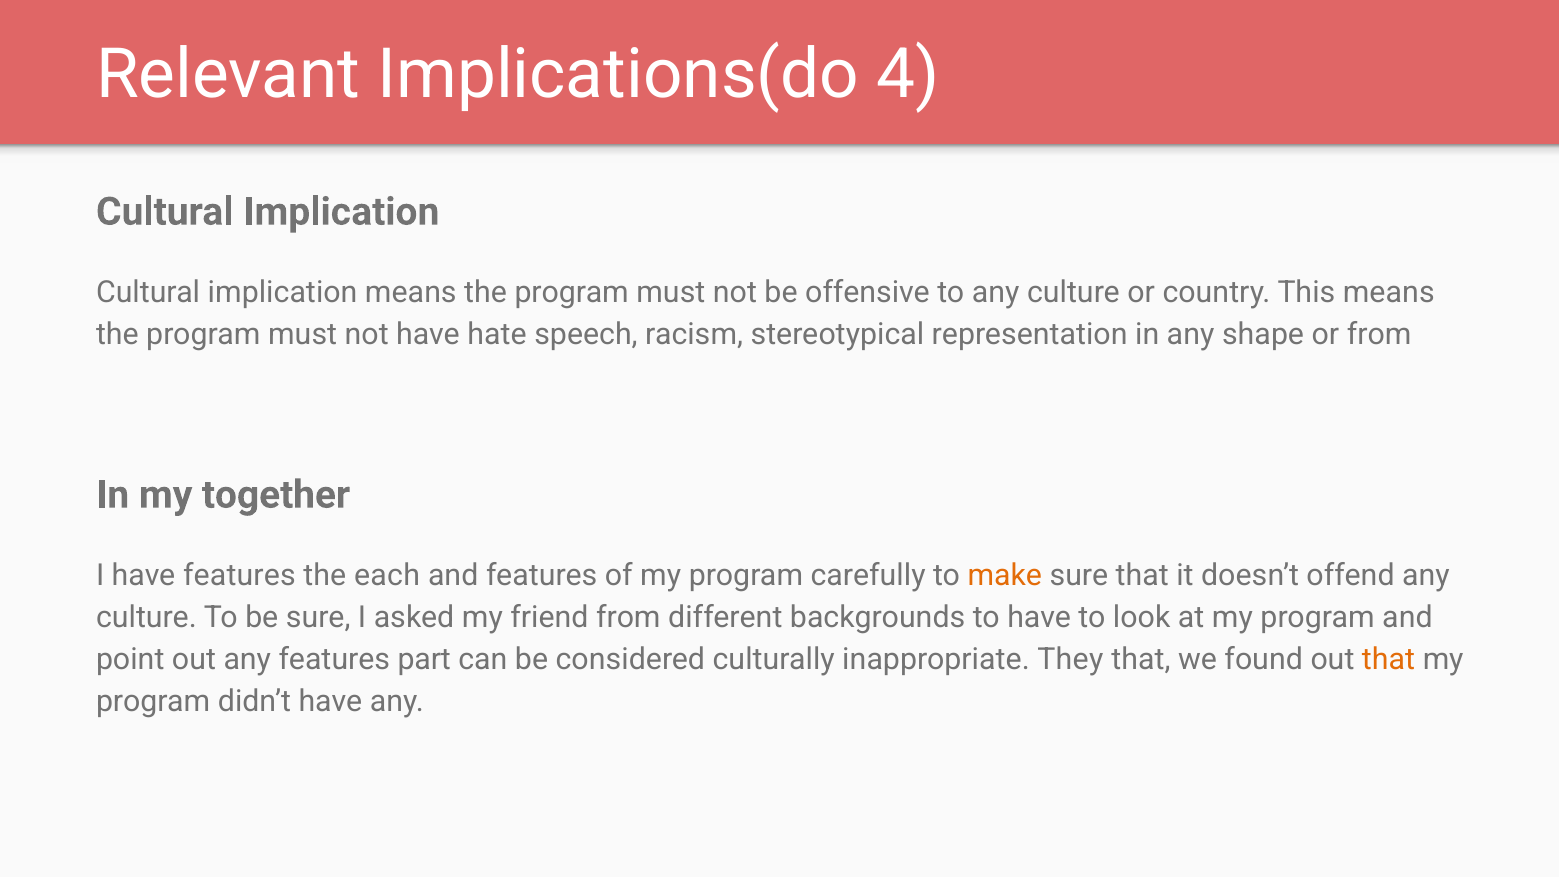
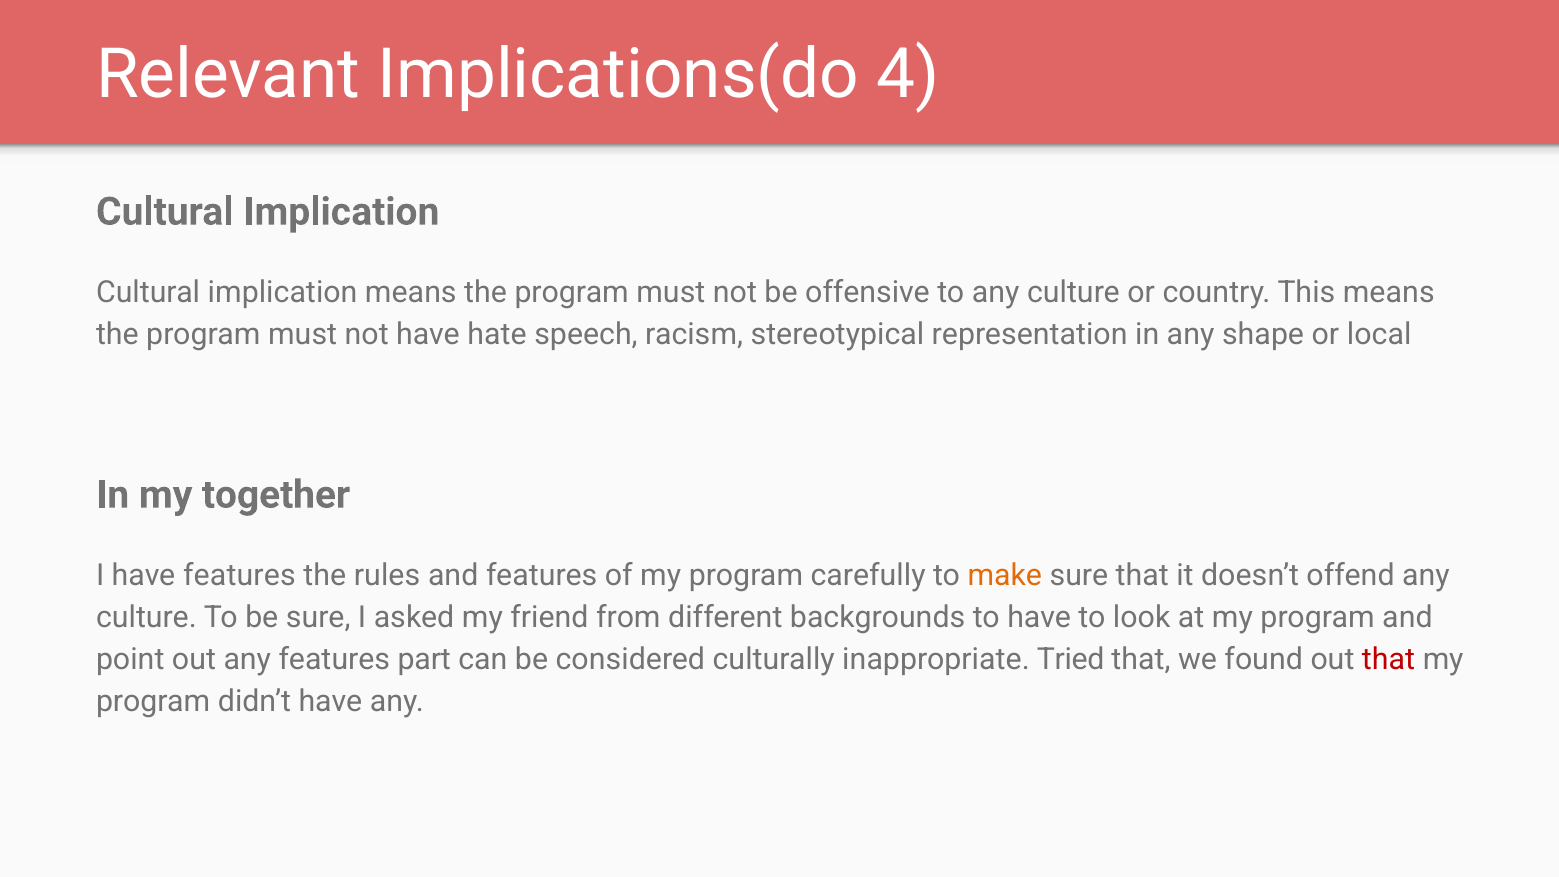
or from: from -> local (1379, 335)
each: each -> rules (387, 576)
They: They -> Tried (1071, 659)
that colour: orange -> red (1389, 659)
